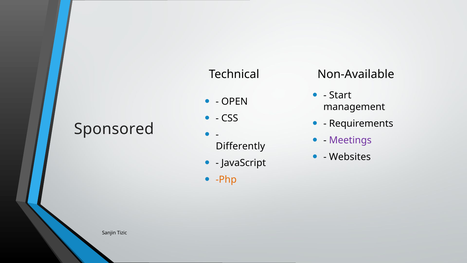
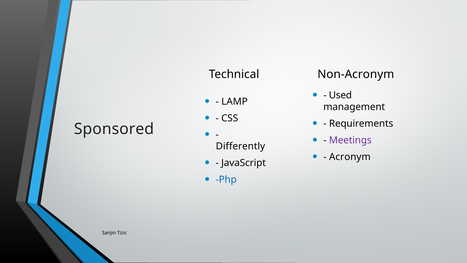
Non-Available: Non-Available -> Non-Acronym (356, 74)
Start: Start -> Used (340, 95)
OPEN: OPEN -> LAMP (235, 101)
Websites: Websites -> Acronym (350, 157)
Php colour: orange -> blue (226, 179)
